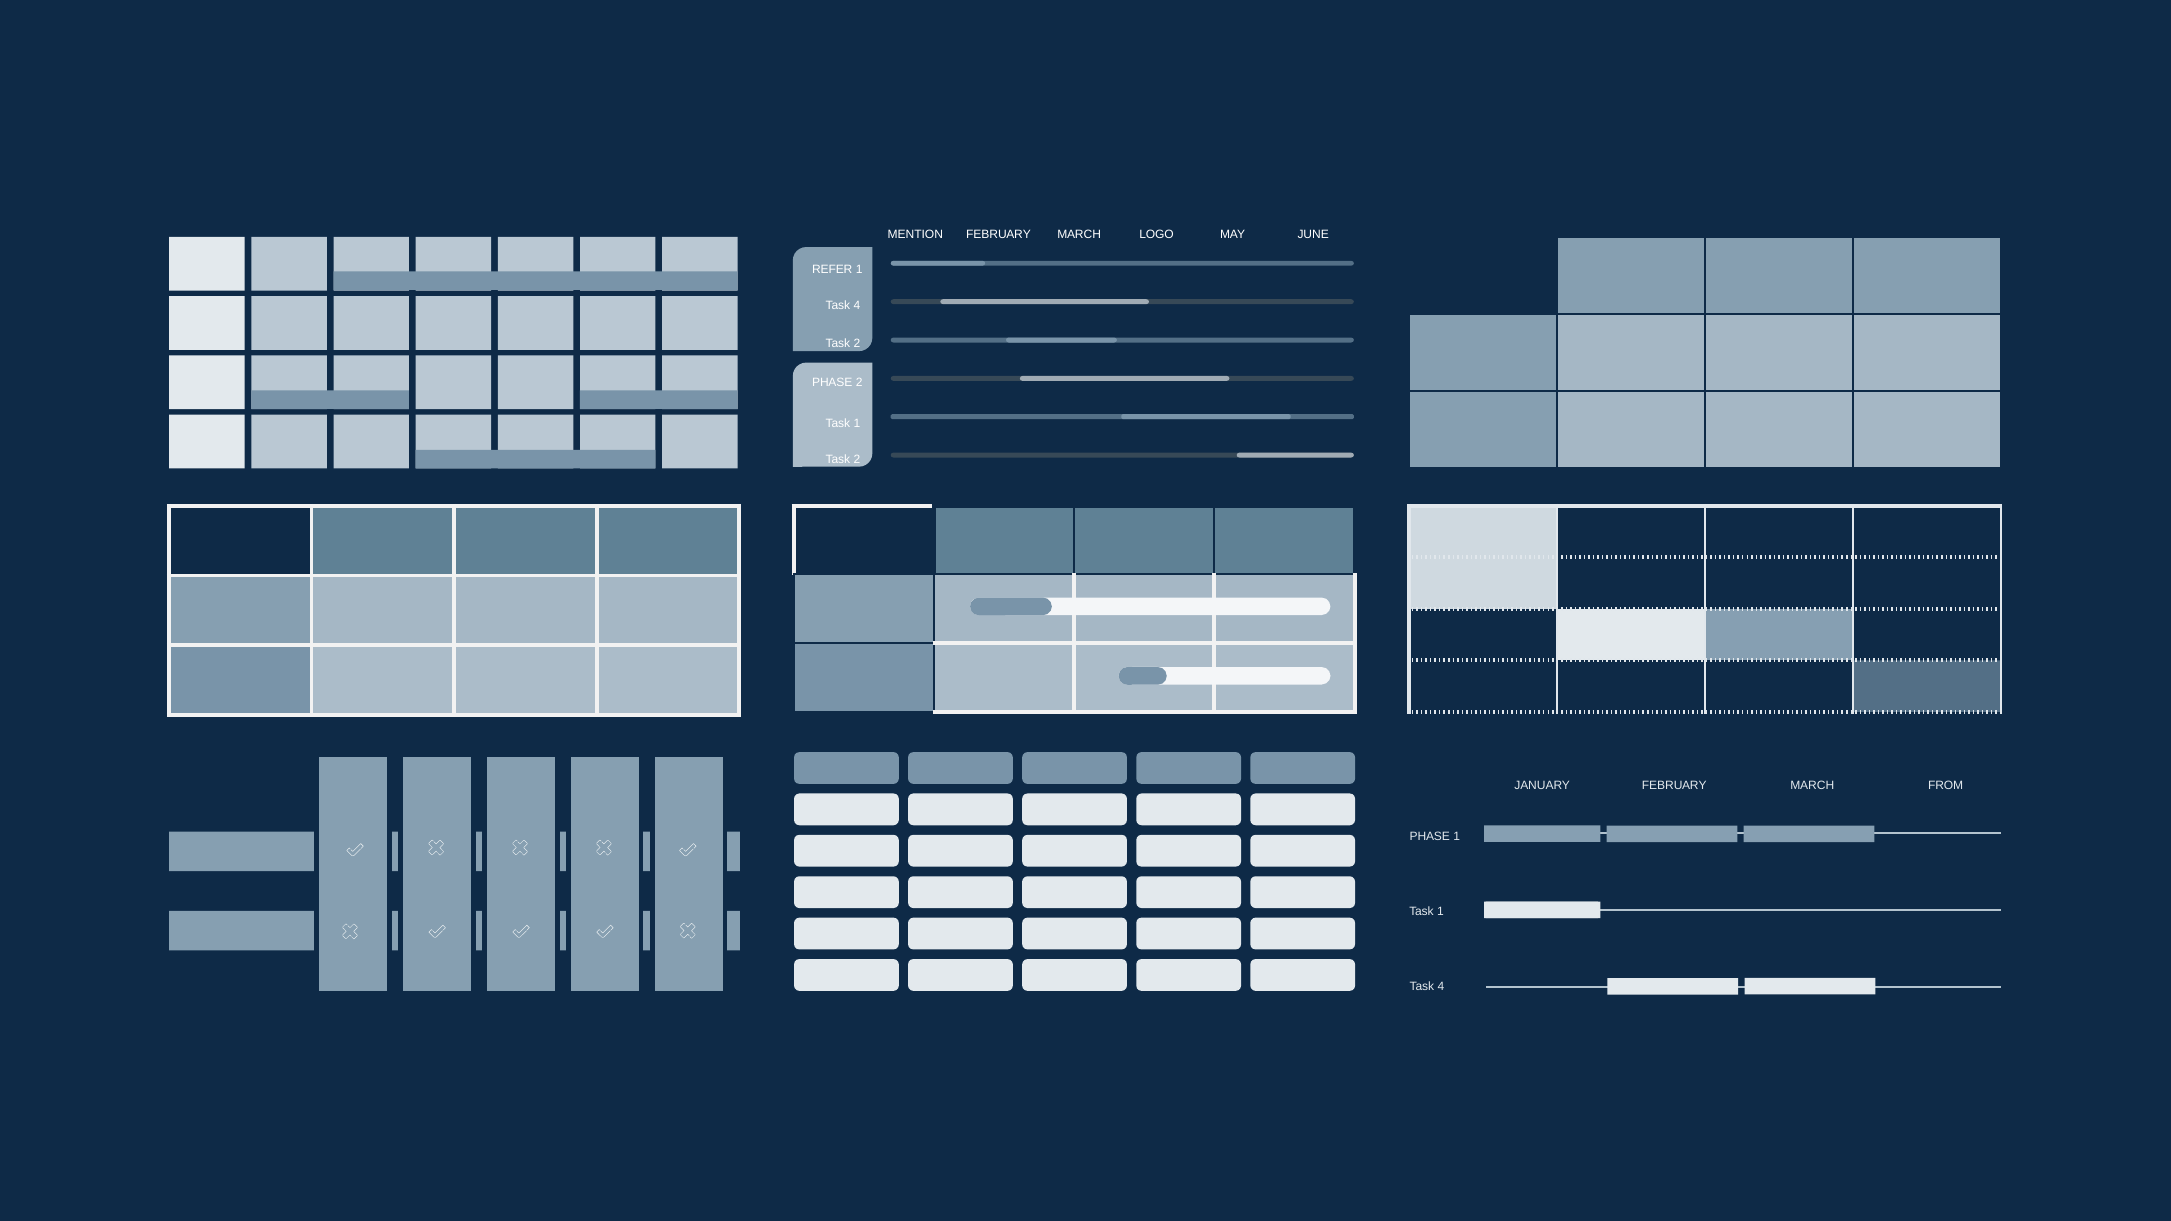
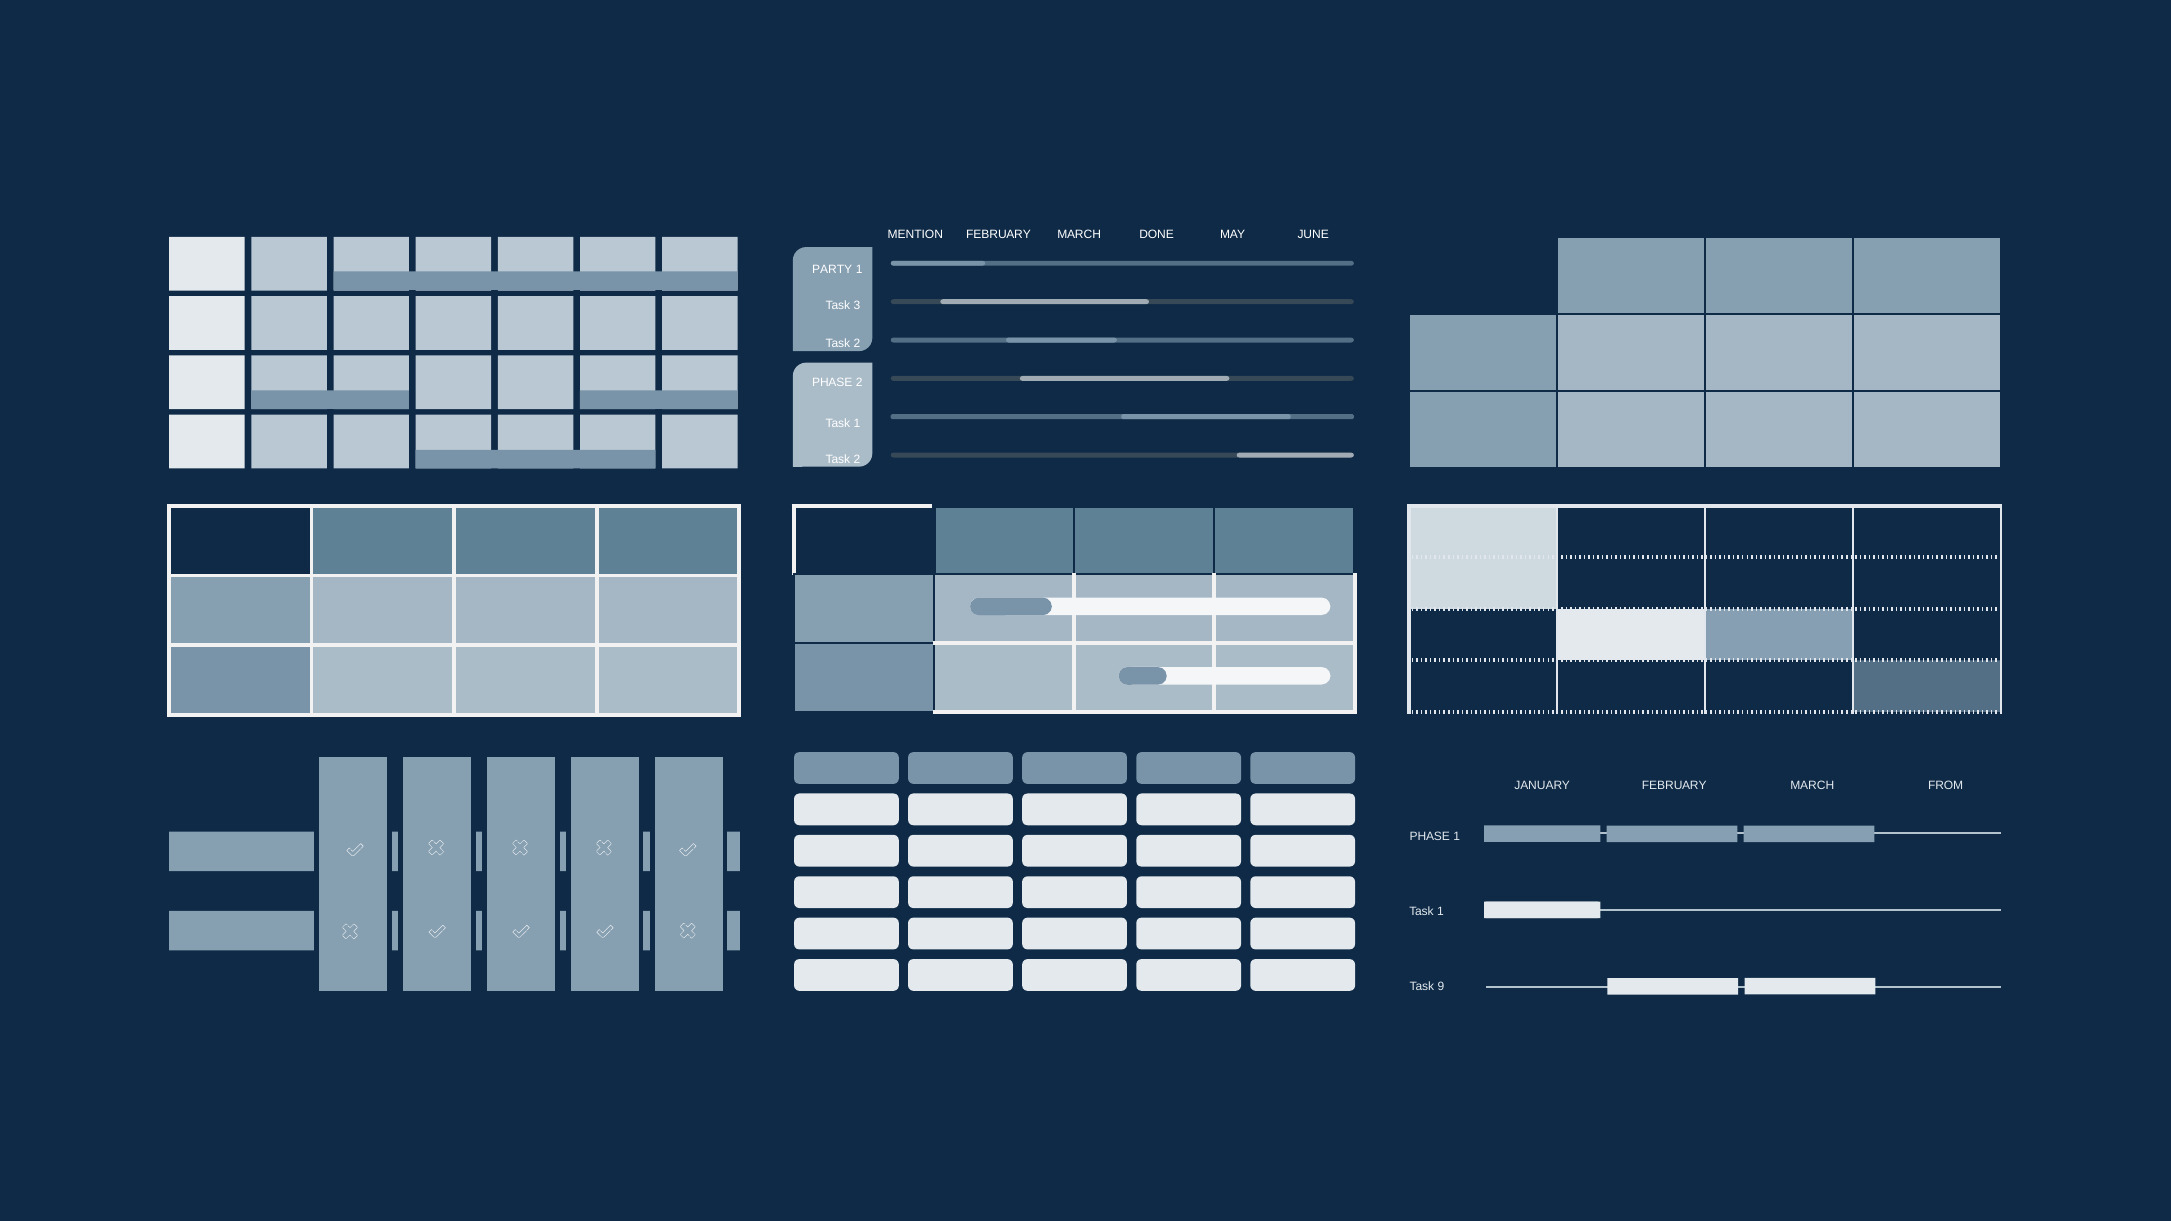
LOGO: LOGO -> DONE (1157, 234)
REFER: REFER -> PARTY (832, 269)
4: 4 -> 3 (857, 306)
4: 4 -> 9 (1441, 987)
